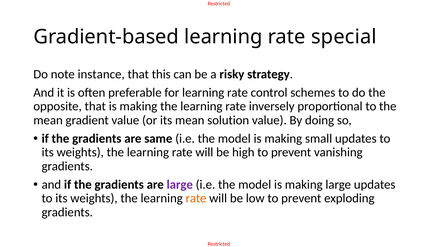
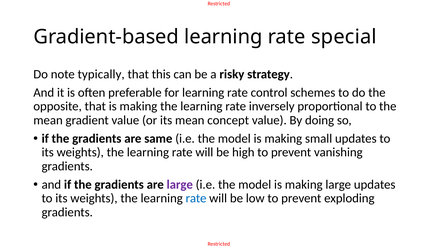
instance: instance -> typically (101, 74)
solution: solution -> concept (228, 120)
rate colour: orange -> blue (196, 198)
